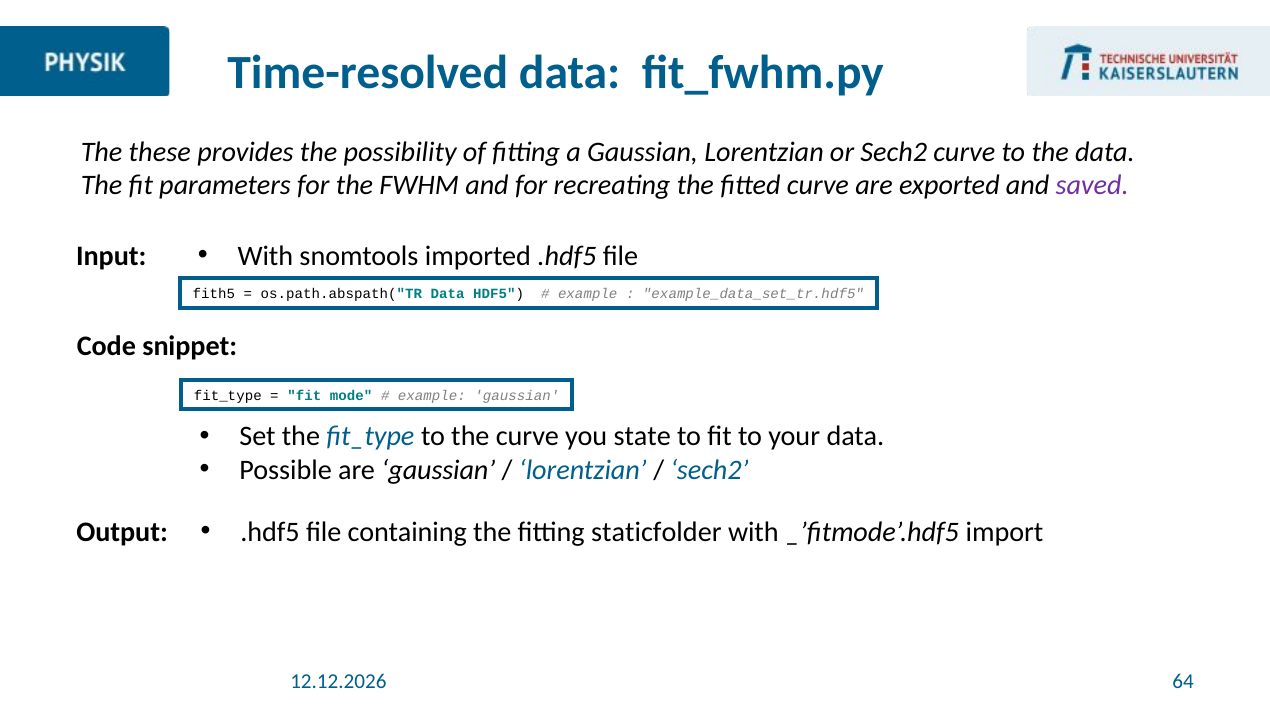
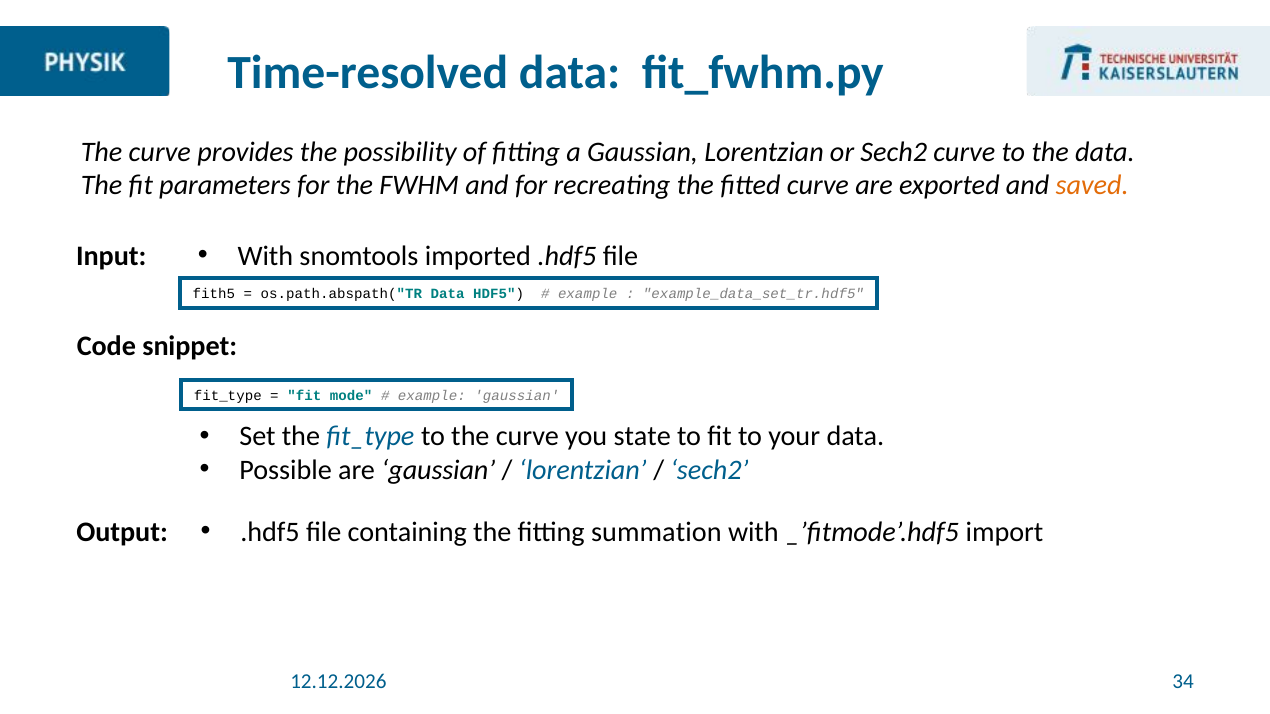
these: these -> curve (160, 152)
saved colour: purple -> orange (1092, 186)
staticfolder: staticfolder -> summation (656, 532)
64: 64 -> 34 (1183, 682)
